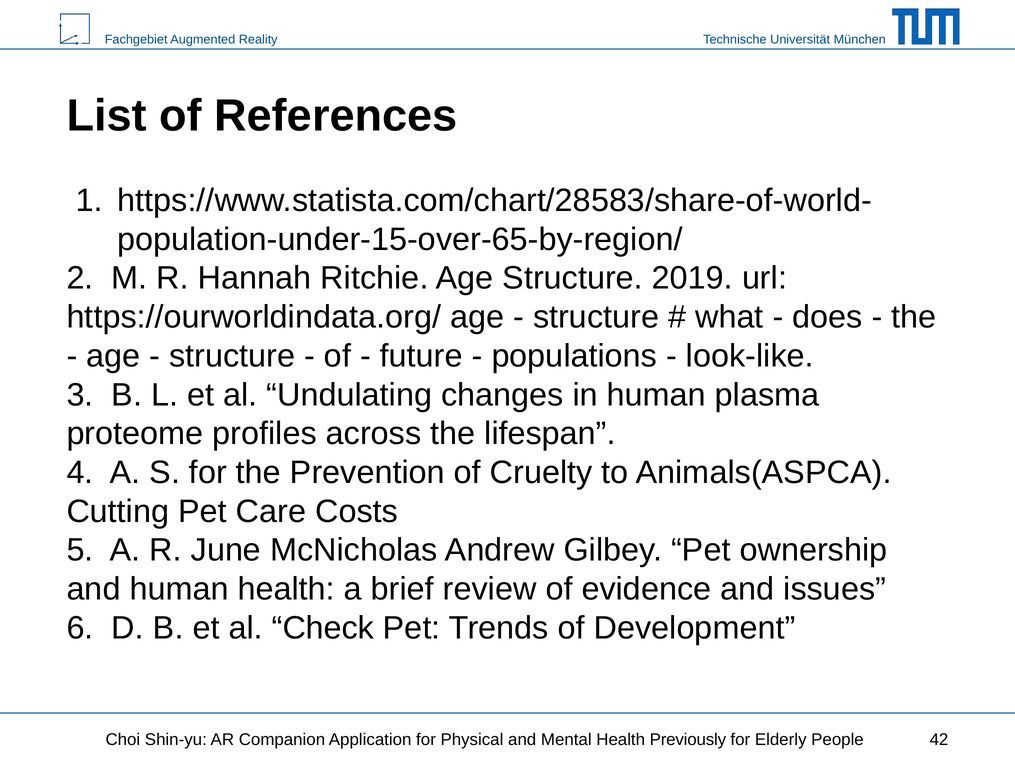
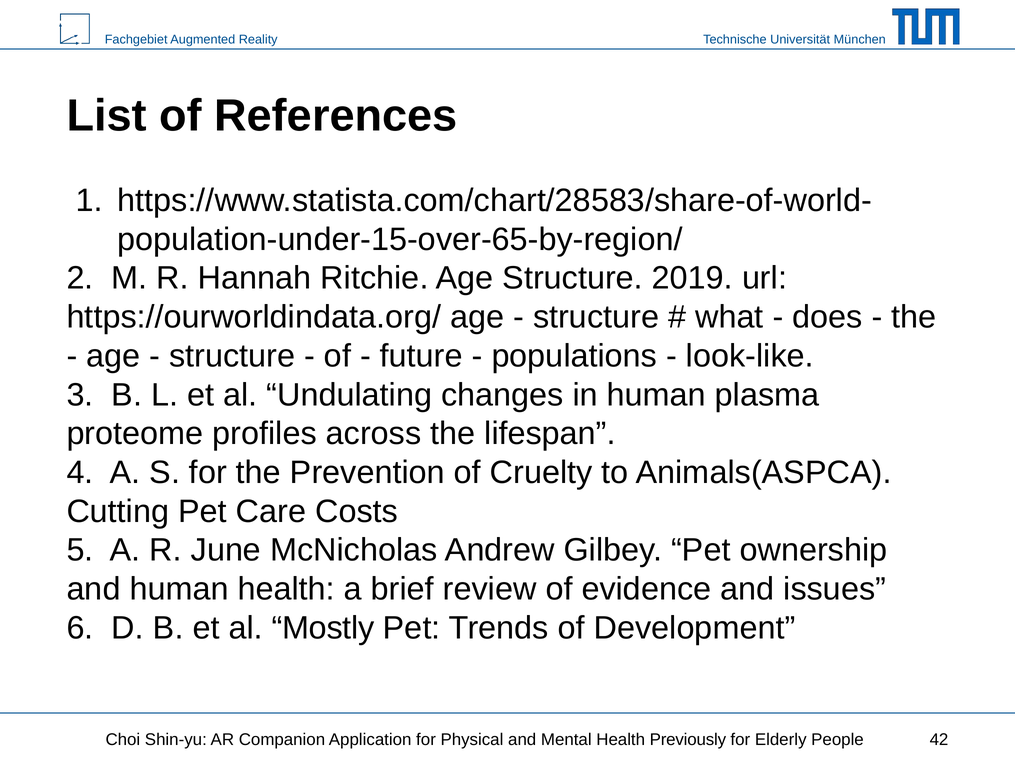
Check: Check -> Mostly (323, 628)
